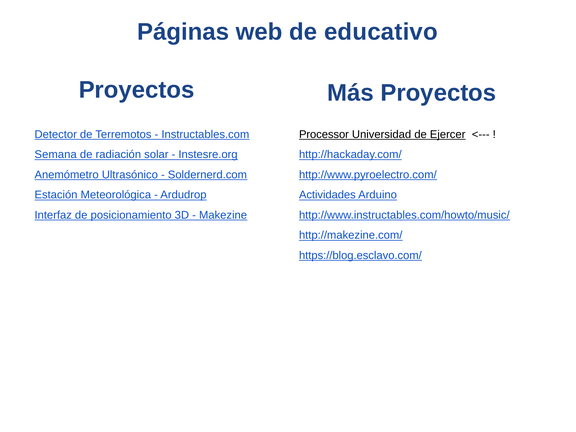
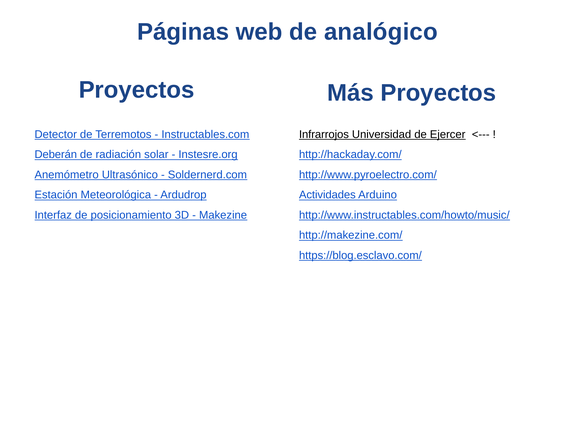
educativo: educativo -> analógico (381, 32)
Processor: Processor -> Infrarrojos (324, 134)
Semana: Semana -> Deberán (56, 155)
